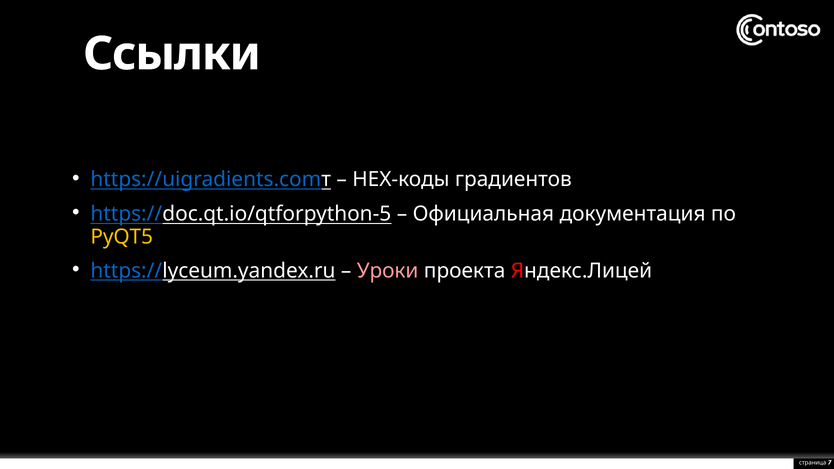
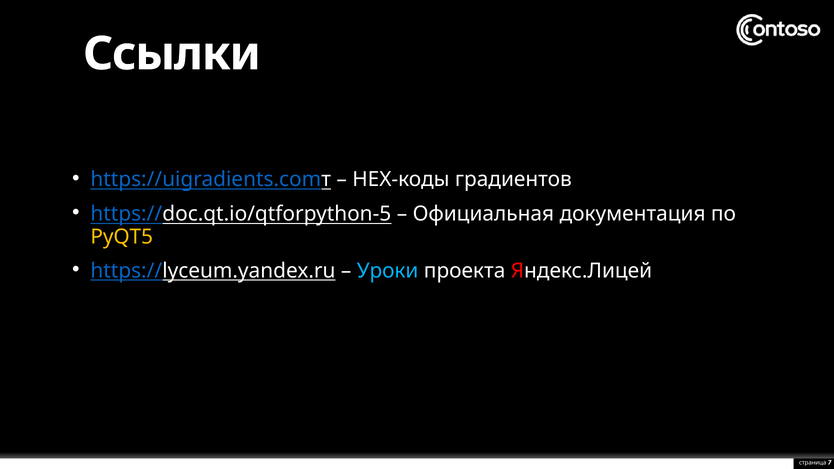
Уроки colour: pink -> light blue (388, 271)
